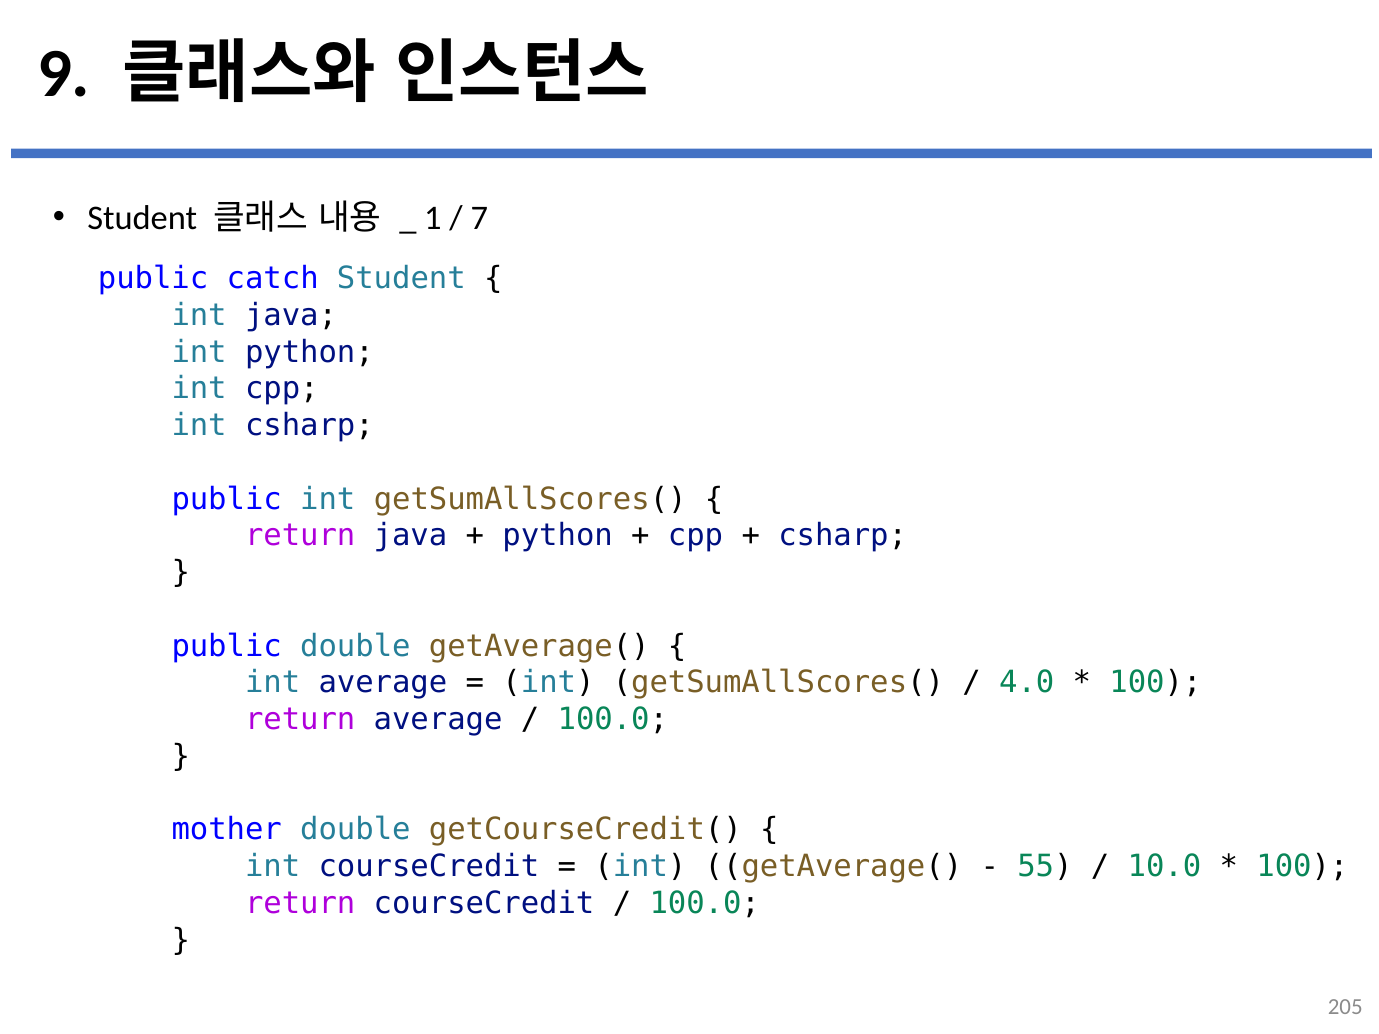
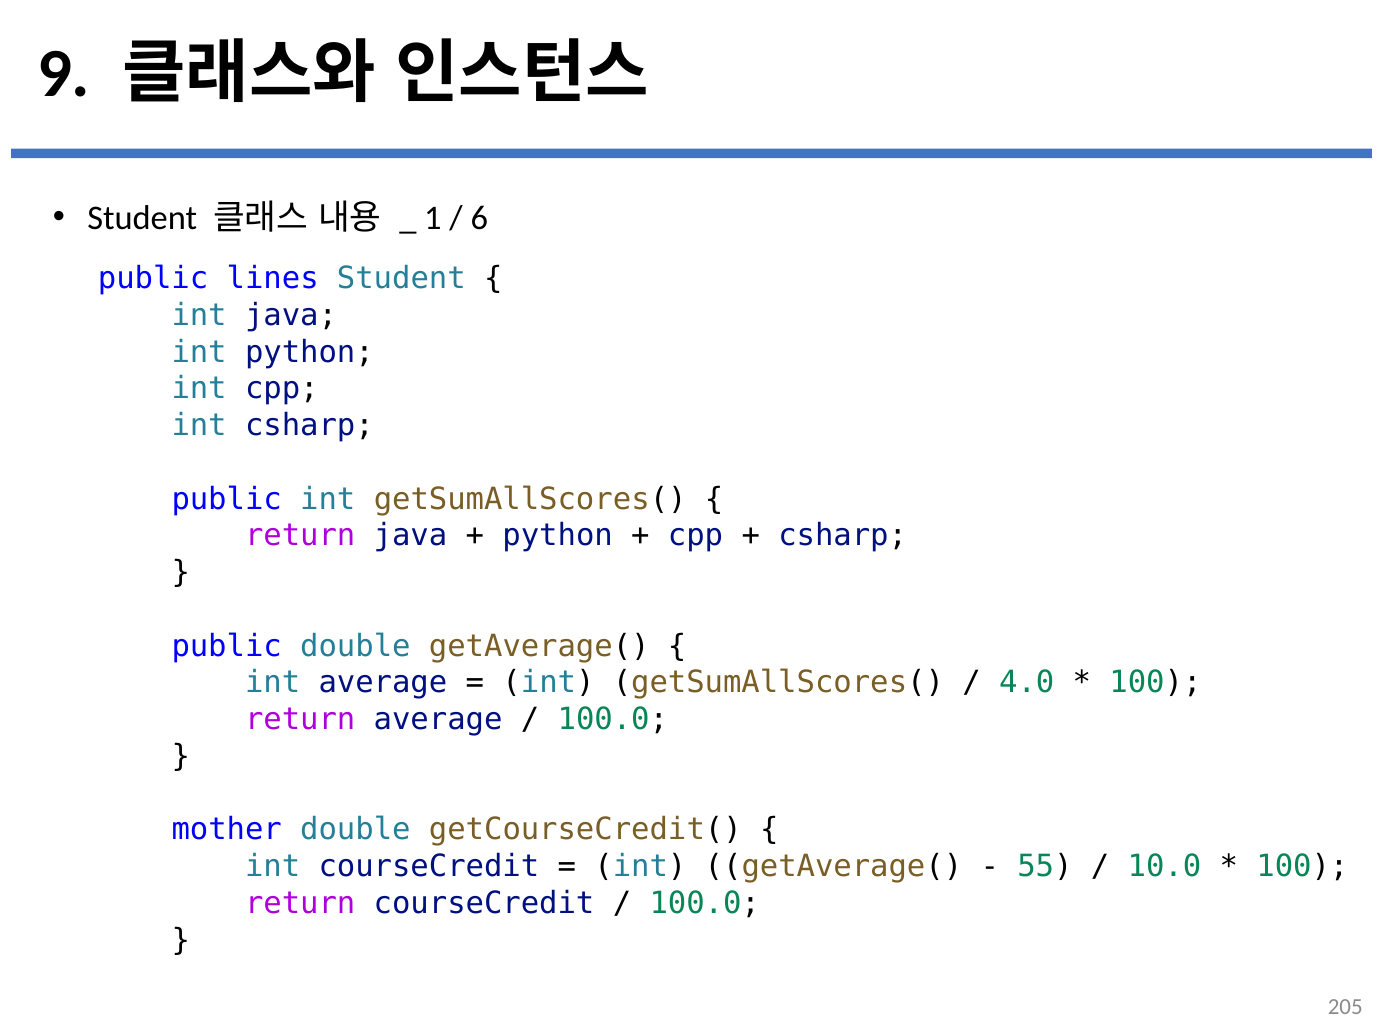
7: 7 -> 6 (479, 218)
catch: catch -> lines (273, 279)
